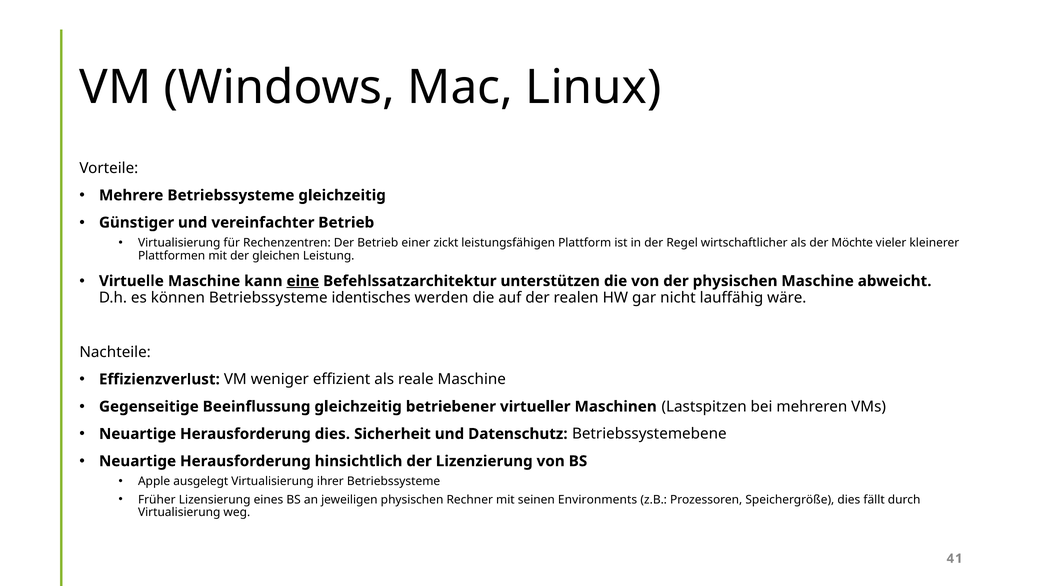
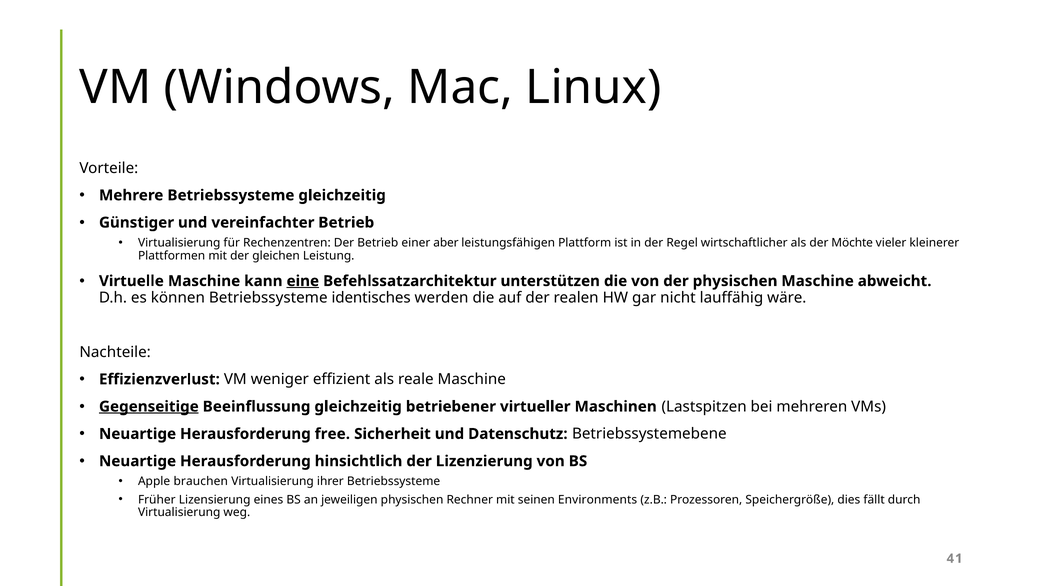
zickt: zickt -> aber (446, 243)
Gegenseitige underline: none -> present (149, 407)
Herausforderung dies: dies -> free (332, 434)
ausgelegt: ausgelegt -> brauchen (201, 481)
